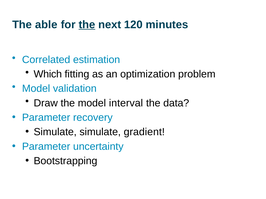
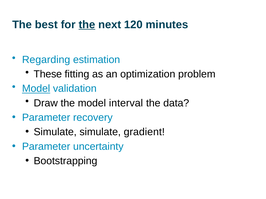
able: able -> best (46, 25)
Correlated: Correlated -> Regarding (46, 60)
Which: Which -> These (48, 74)
Model underline: none -> present (36, 89)
